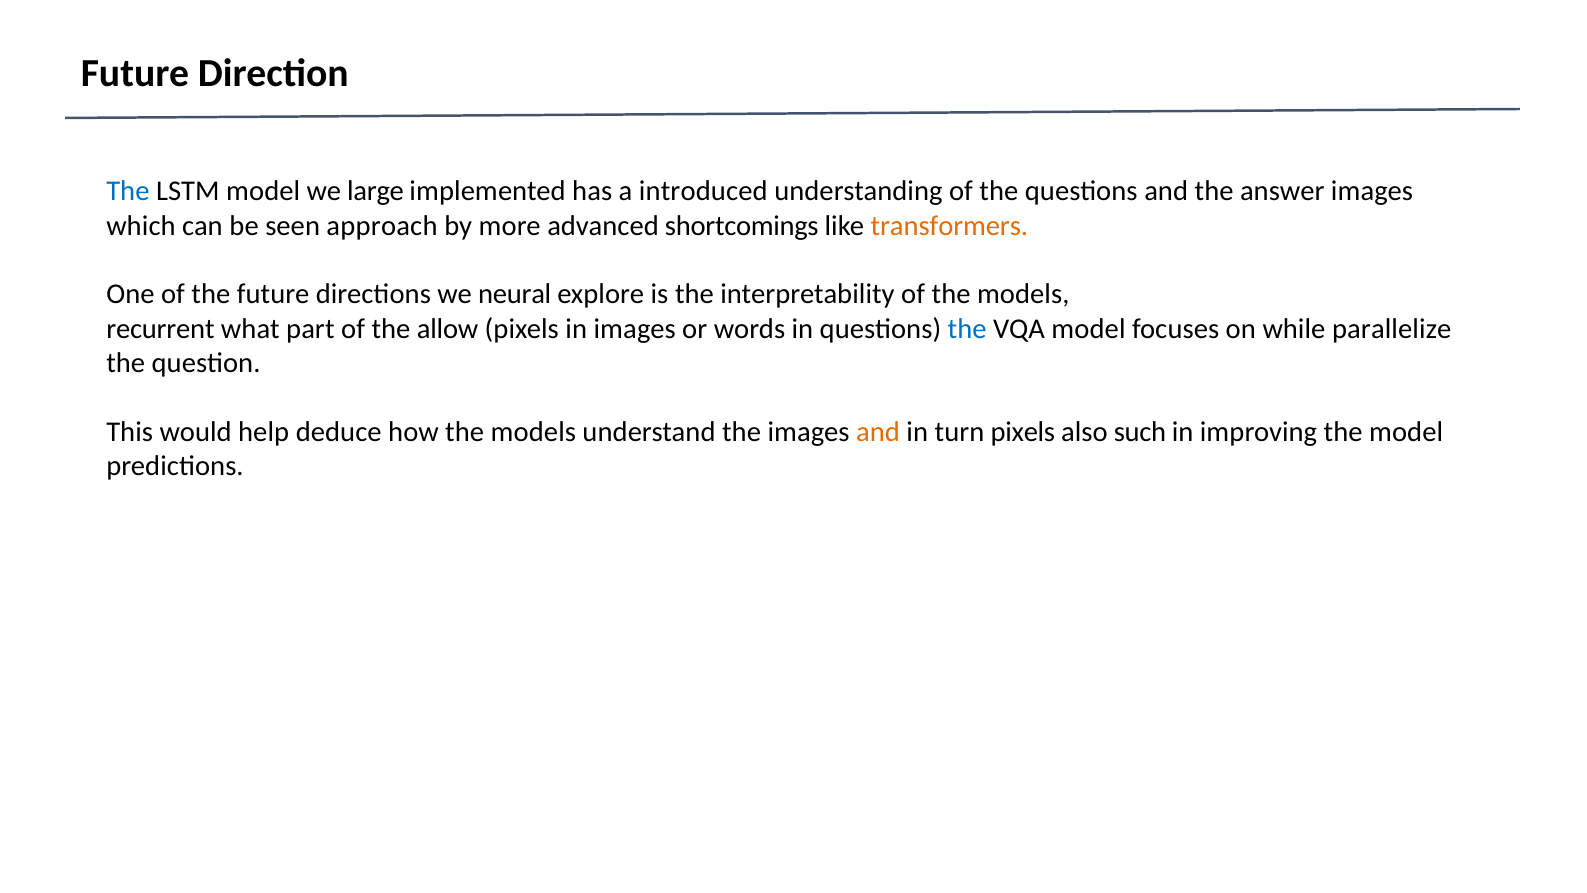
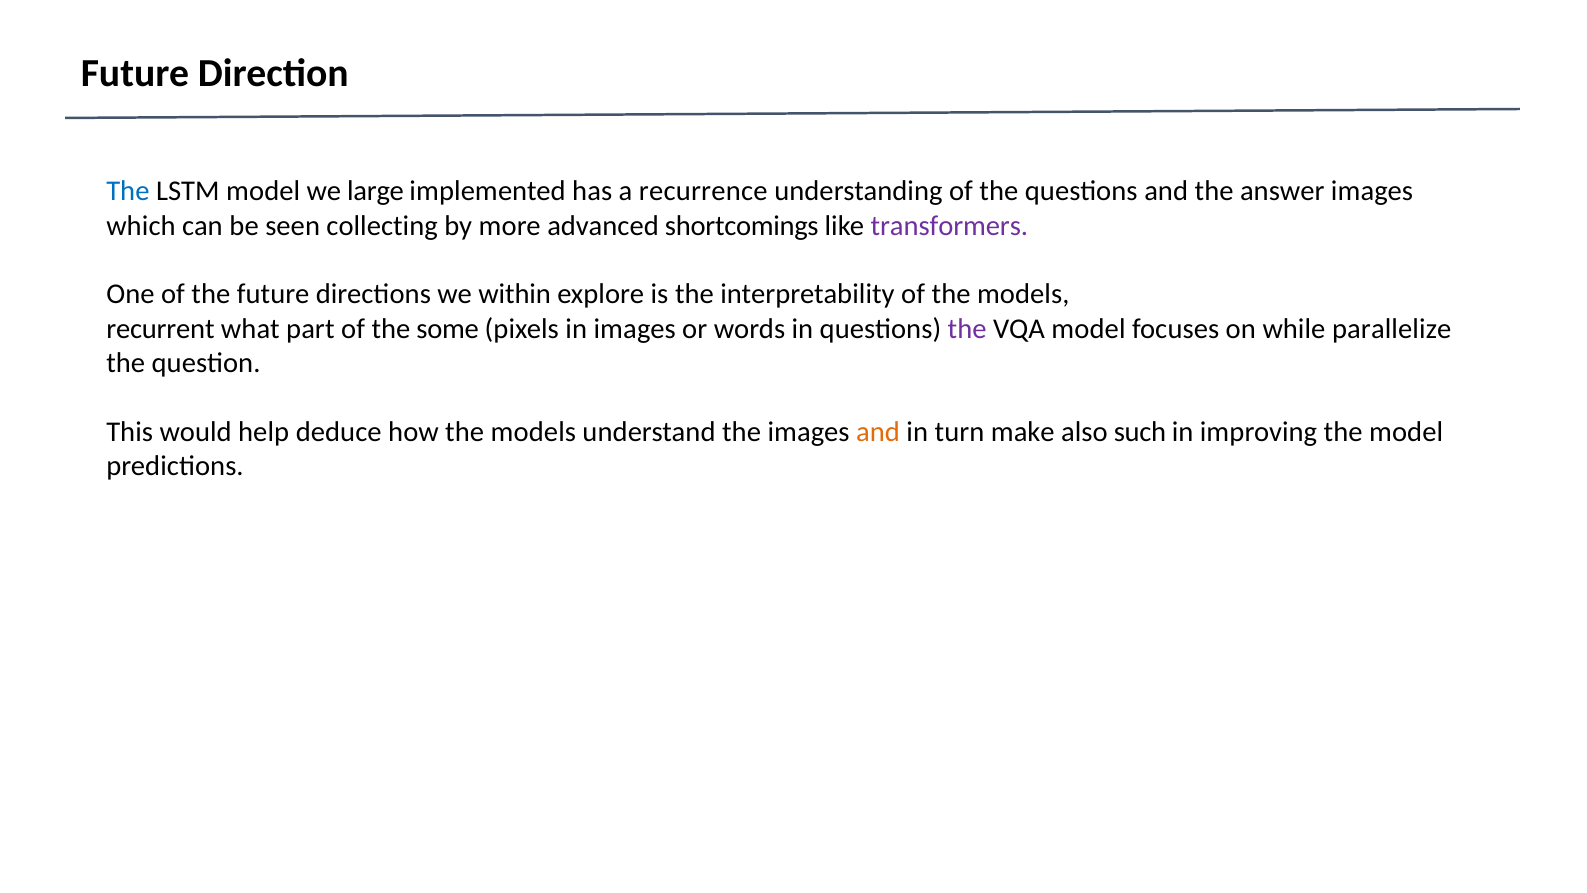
introduced: introduced -> recurrence (703, 191)
approach: approach -> collecting (382, 226)
transformers colour: orange -> purple (949, 226)
neural: neural -> within (515, 294)
allow: allow -> some (448, 329)
the colour: blue -> purple (967, 329)
turn pixels: pixels -> make (1023, 432)
